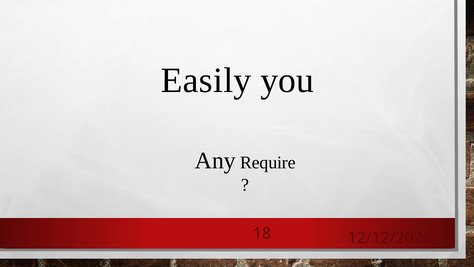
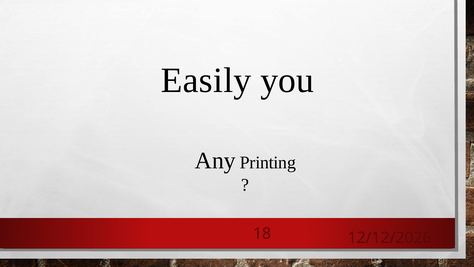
Require: Require -> Printing (268, 162)
